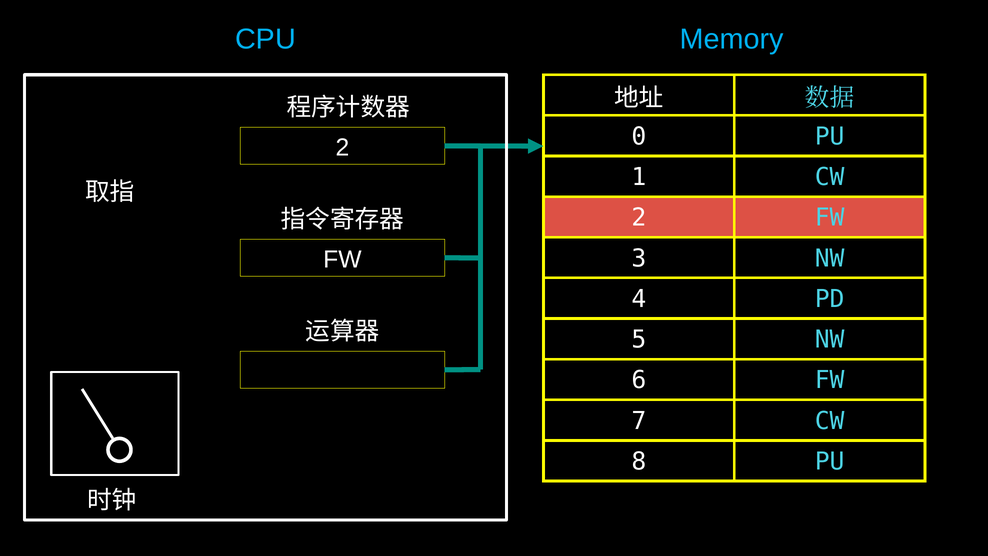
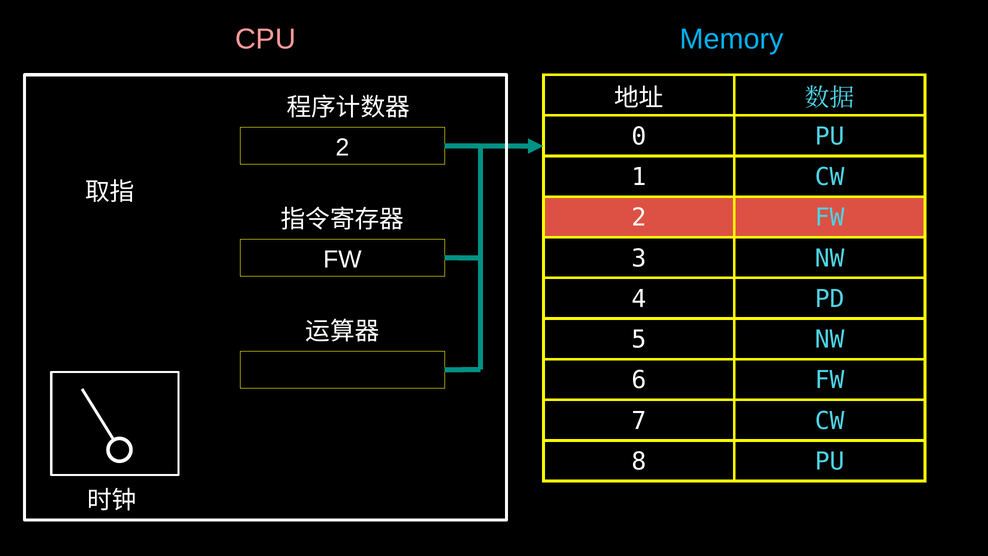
CPU colour: light blue -> pink (266, 39)
